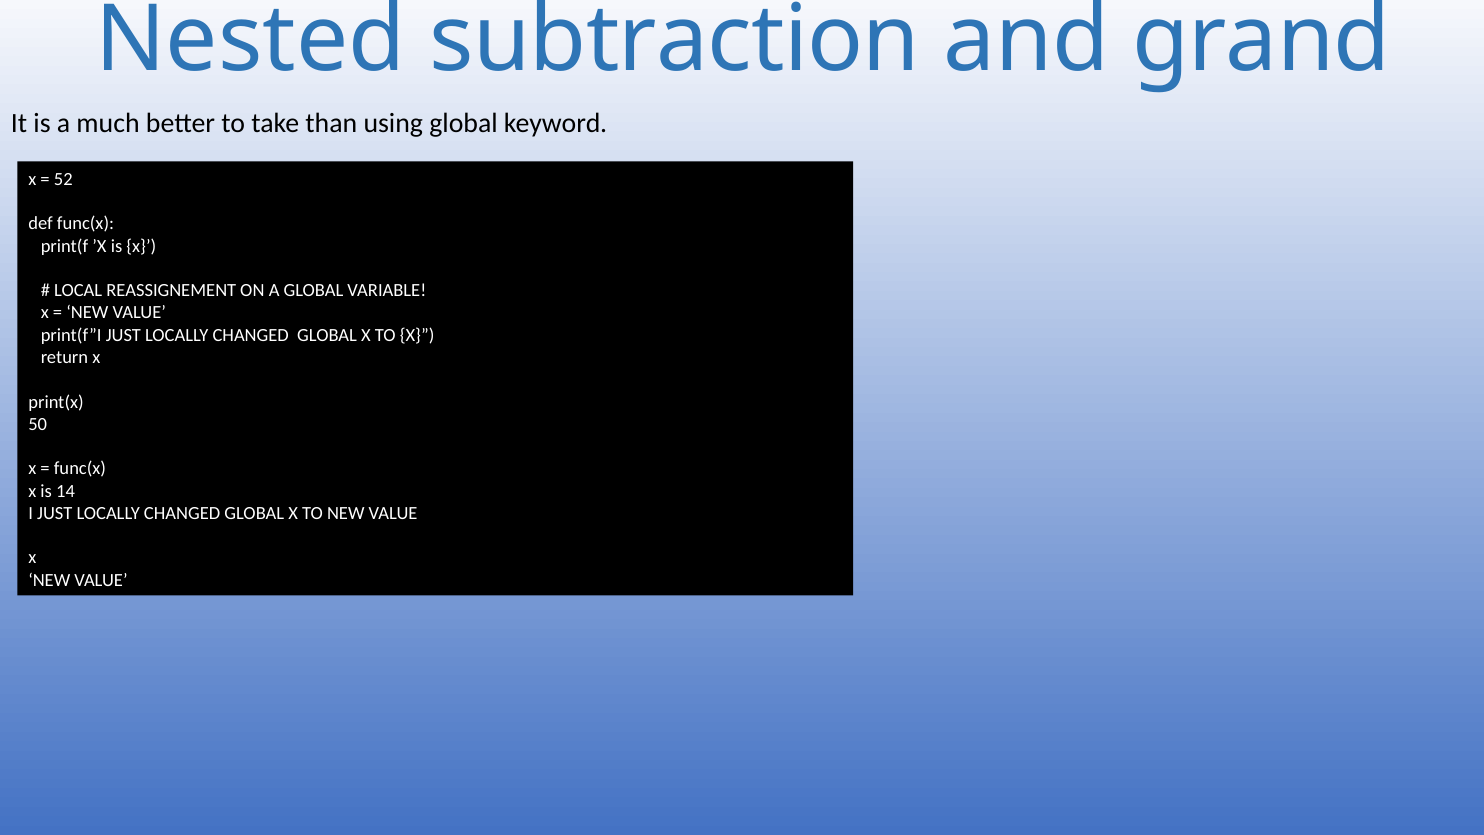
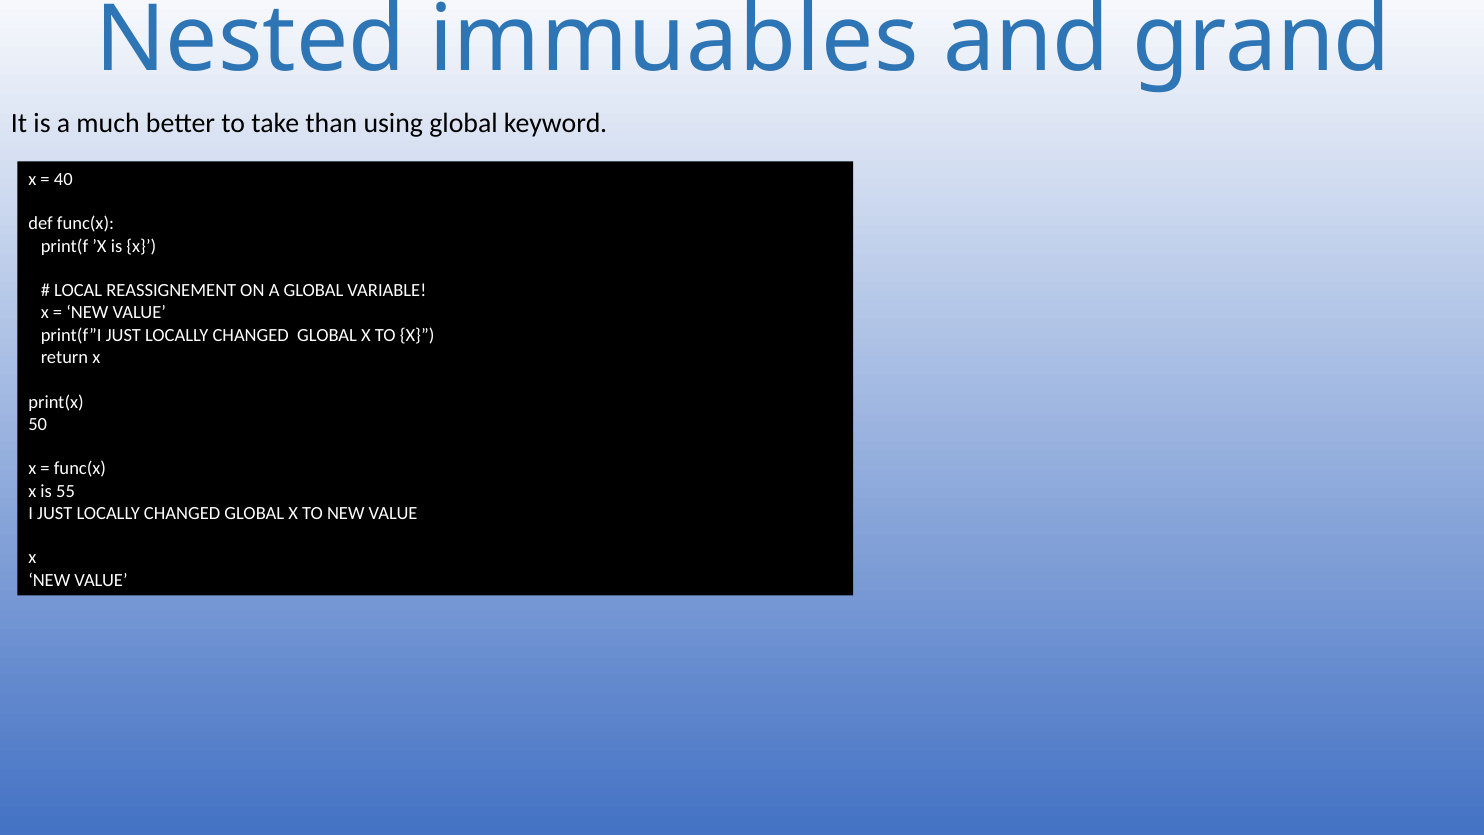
subtraction: subtraction -> immuables (674, 40)
52: 52 -> 40 (63, 179)
14: 14 -> 55 (66, 491)
